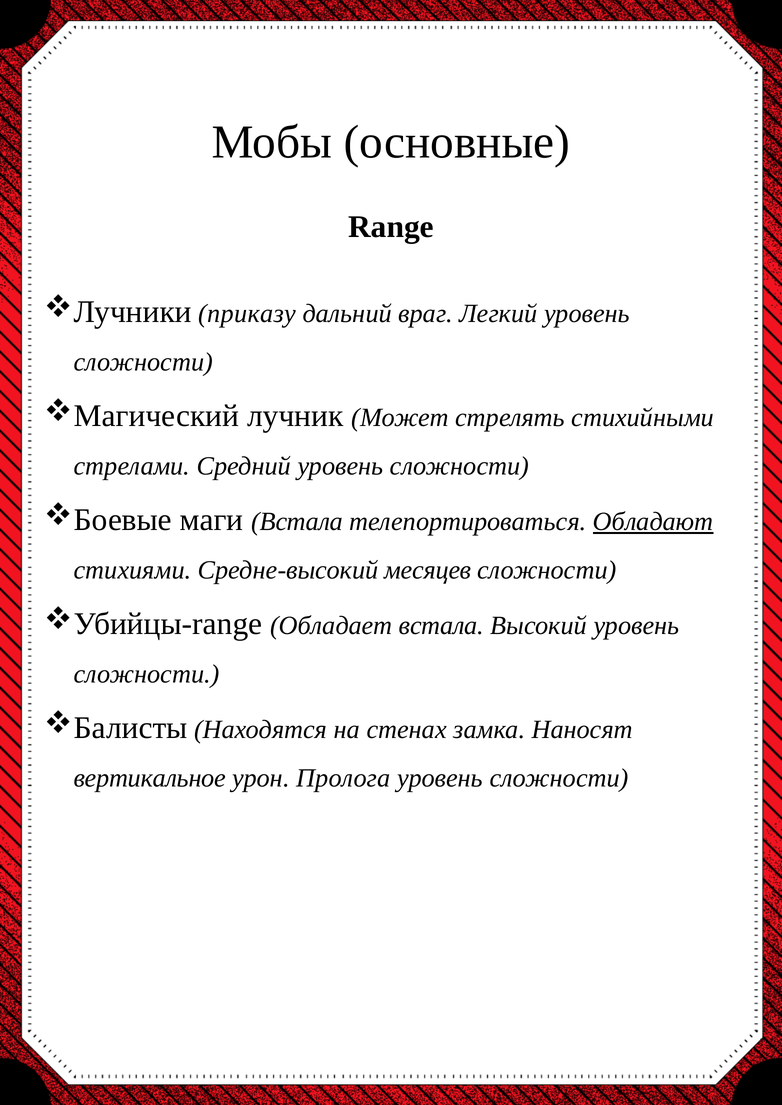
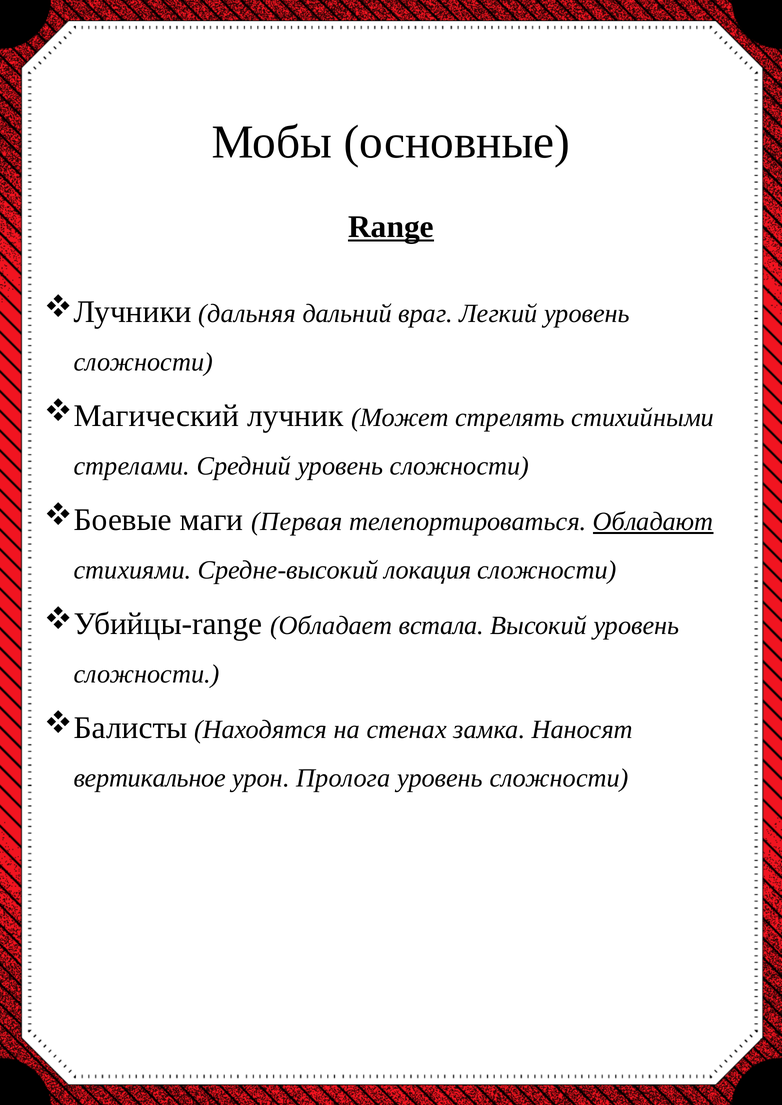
Range underline: none -> present (391, 227)
приказу: приказу -> дальняя (247, 314)
маги Встала: Встала -> Первая (297, 522)
месяцев: месяцев -> локация (428, 570)
